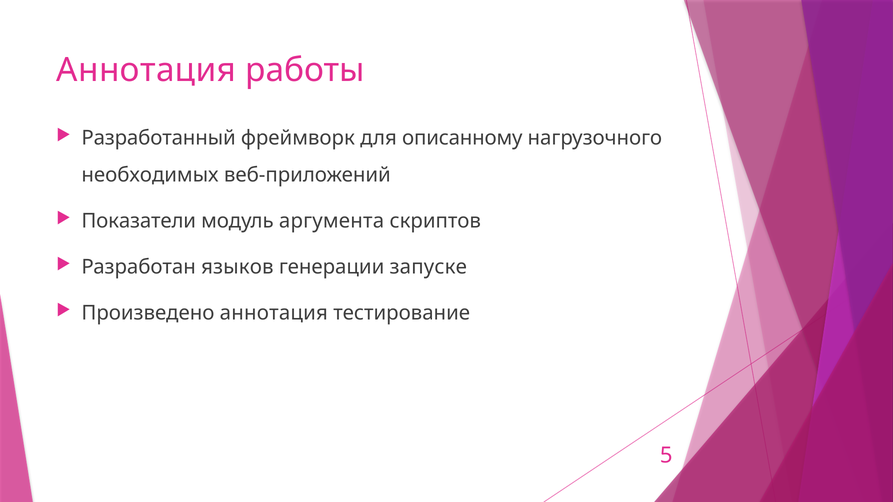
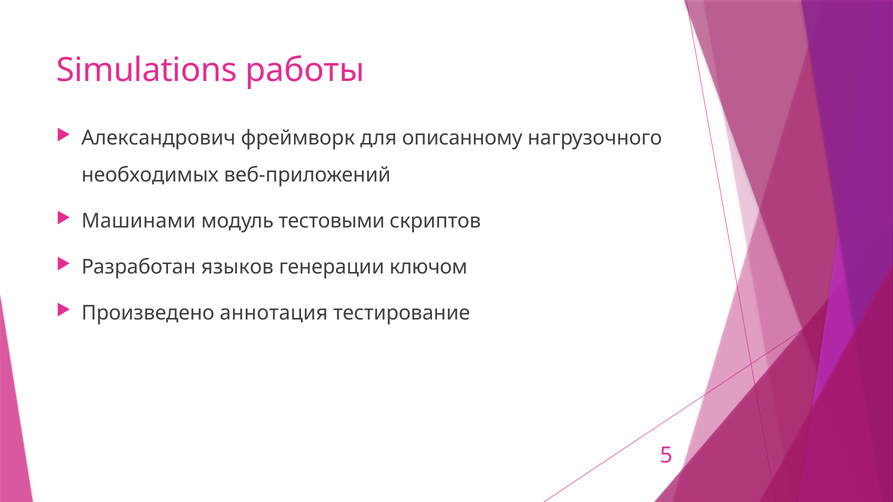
Аннотация: Аннотация -> Simulations (147, 70)
Разработанный: Разработанный -> Александрович (159, 138)
Показатели: Показатели -> Машинами (139, 221)
аргумента: аргумента -> тестовыми (332, 221)
запуске: запуске -> ключом (428, 267)
